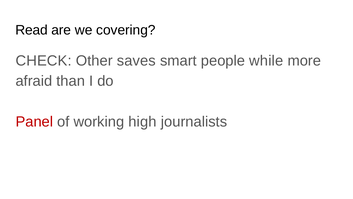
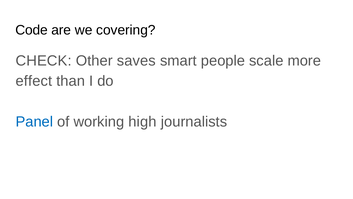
Read: Read -> Code (32, 30)
while: while -> scale (266, 61)
afraid: afraid -> effect (34, 81)
Panel colour: red -> blue (34, 121)
